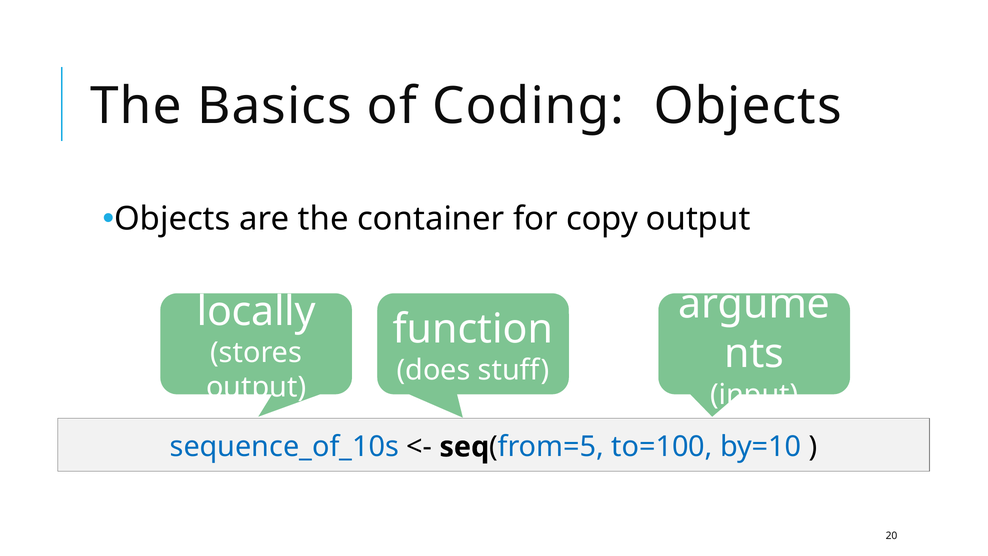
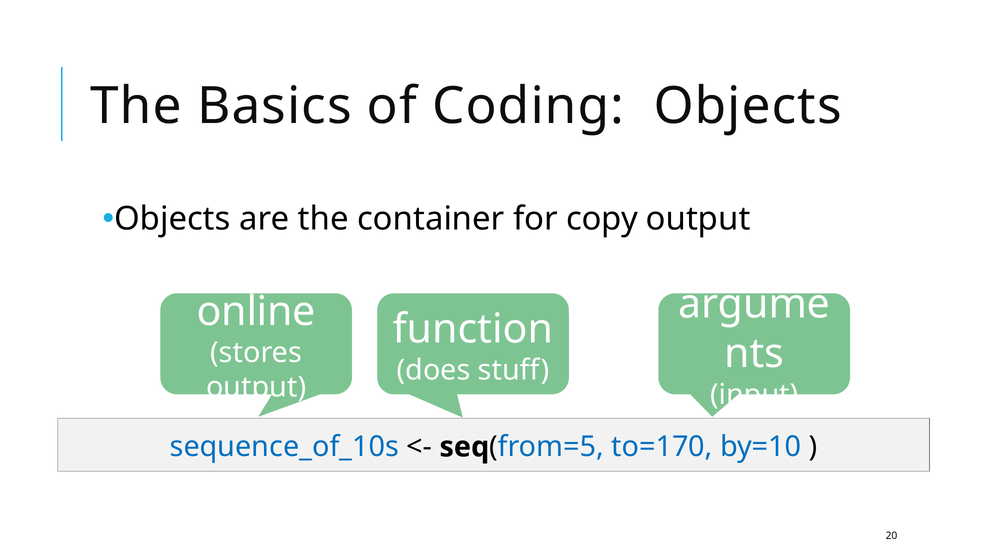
locally: locally -> online (256, 311)
to=100: to=100 -> to=170 (662, 447)
